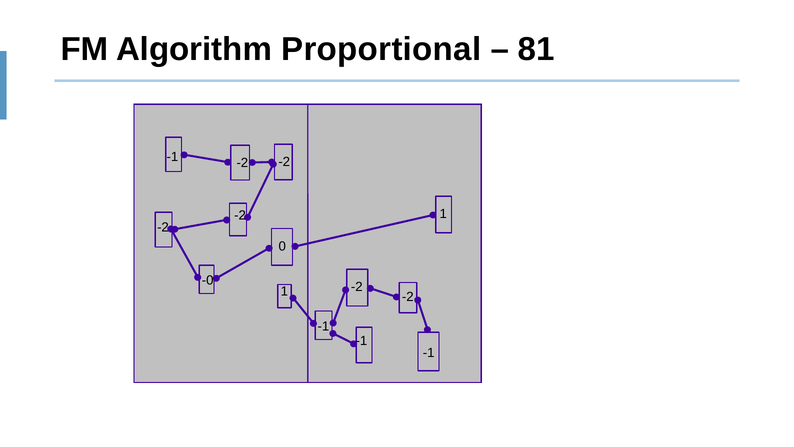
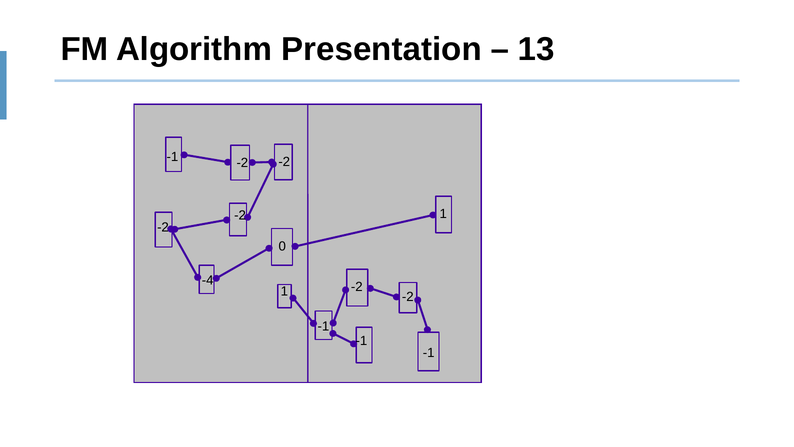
Proportional: Proportional -> Presentation (381, 50)
81: 81 -> 13 (536, 50)
-0: -0 -> -4 (208, 280)
